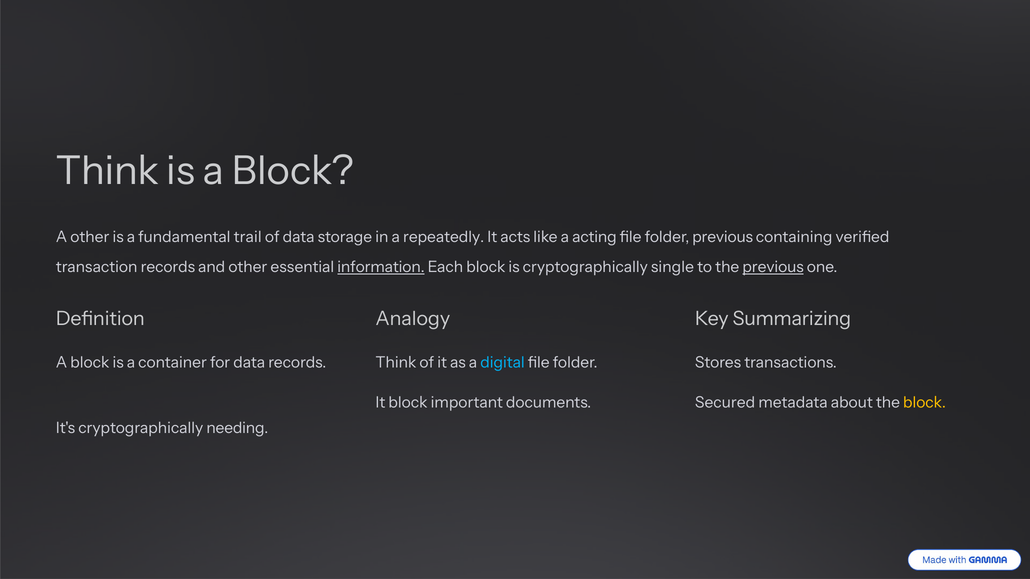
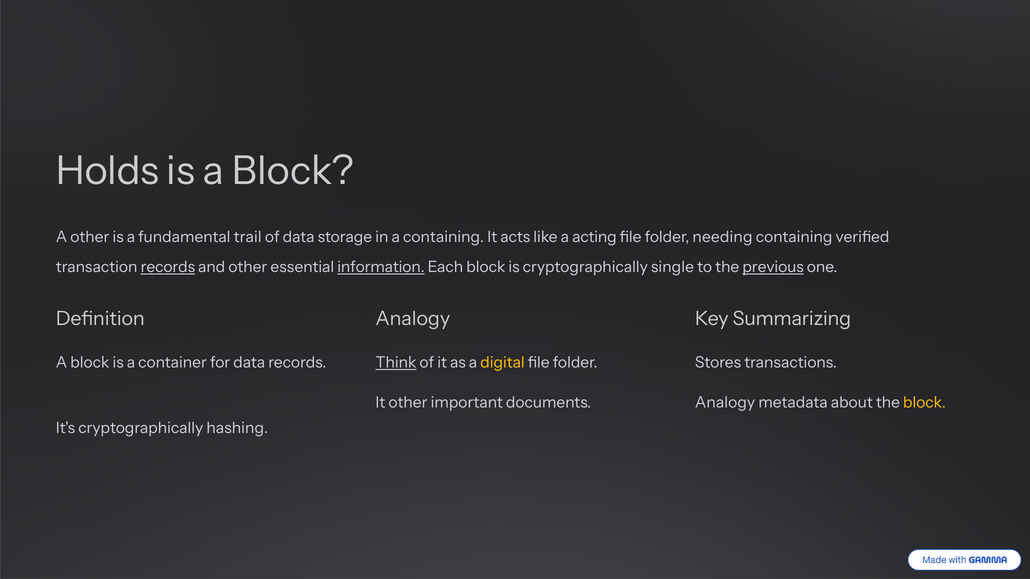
Think: Think -> Holds (107, 171)
a repeatedly: repeatedly -> containing (444, 237)
folder previous: previous -> needing (722, 237)
records underline: none -> present (168, 267)
Think underline: none -> present (396, 363)
digital colour: light blue -> yellow (503, 363)
It block: block -> other (408, 403)
Secured: Secured -> Analogy (725, 403)
needing: needing -> hashing (237, 428)
